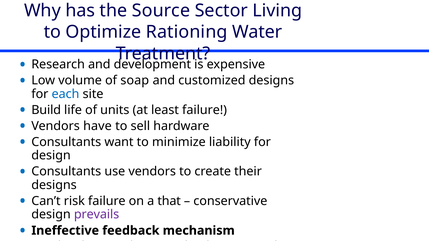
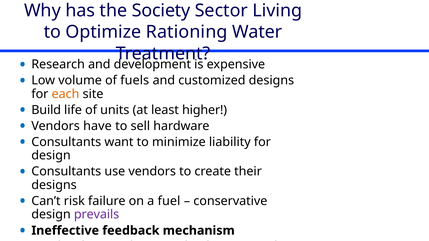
Source: Source -> Society (161, 11)
soap: soap -> fuels (135, 81)
each colour: blue -> orange (65, 94)
least failure: failure -> higher (205, 110)
that: that -> fuel (169, 201)
